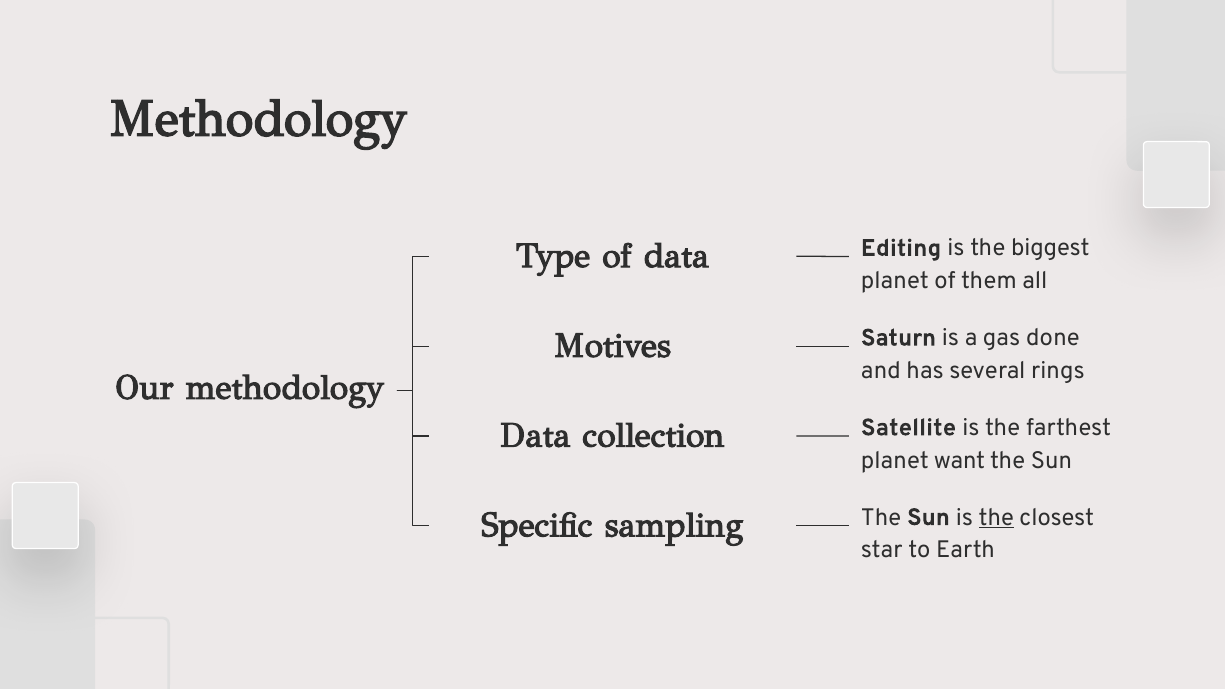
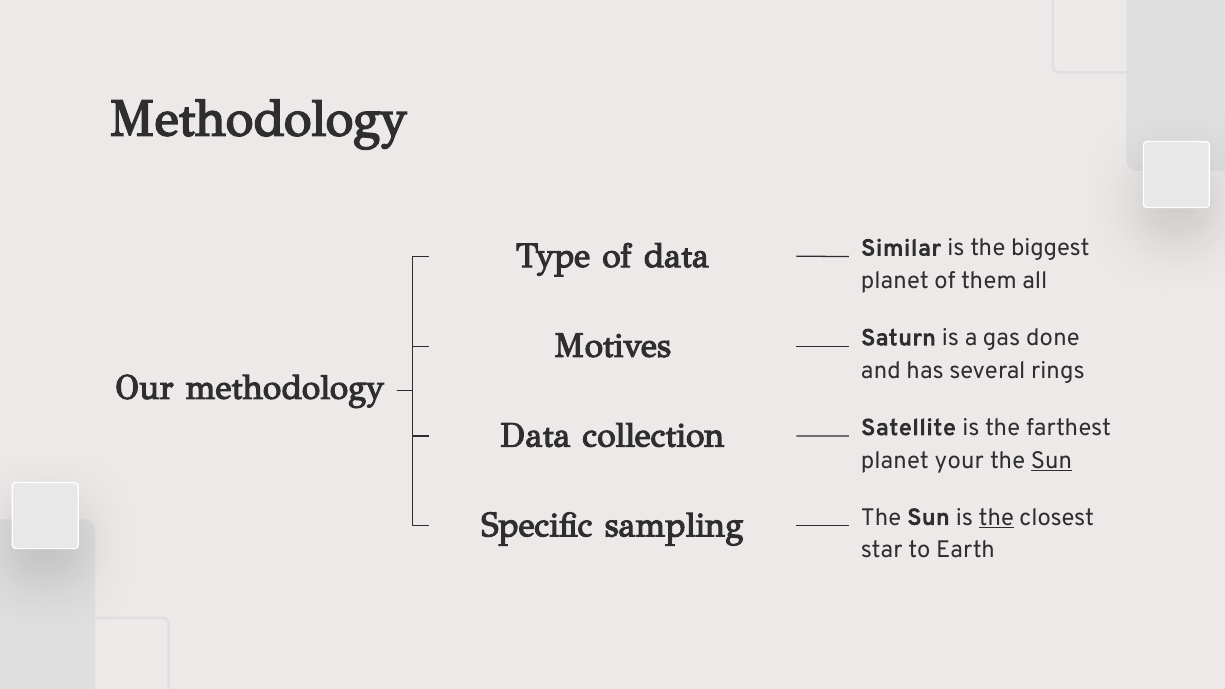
Editing: Editing -> Similar (901, 248)
want: want -> your (959, 460)
Sun underline: none -> present (1051, 460)
